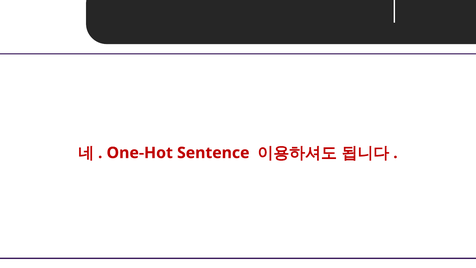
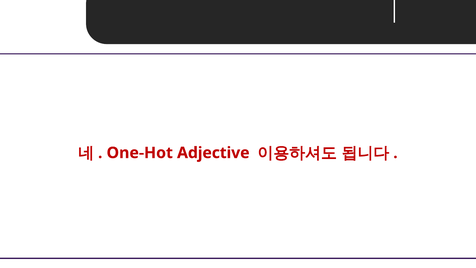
Sentence: Sentence -> Adjective (213, 153)
